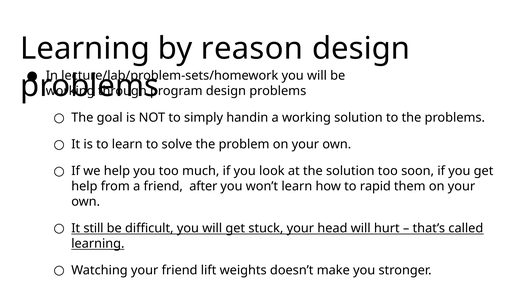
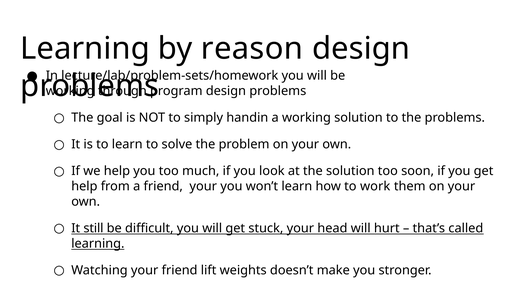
friend after: after -> your (203, 186)
rapid: rapid -> work (375, 186)
